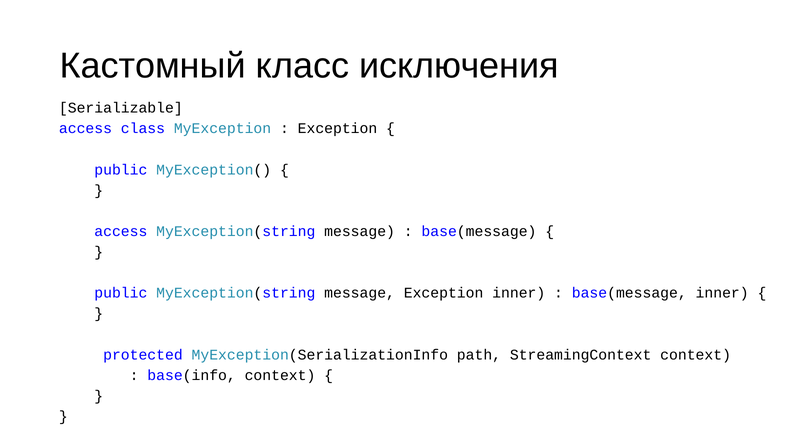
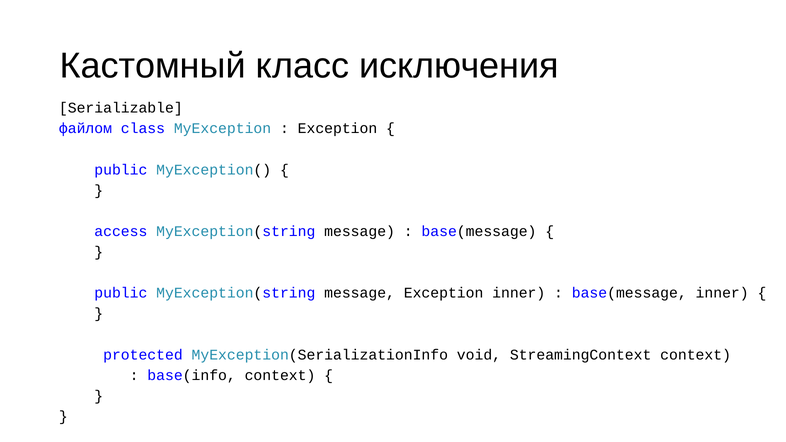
access: access -> файлом (85, 129)
path: path -> void (479, 355)
